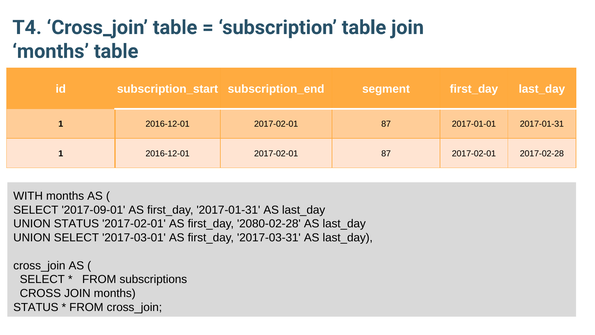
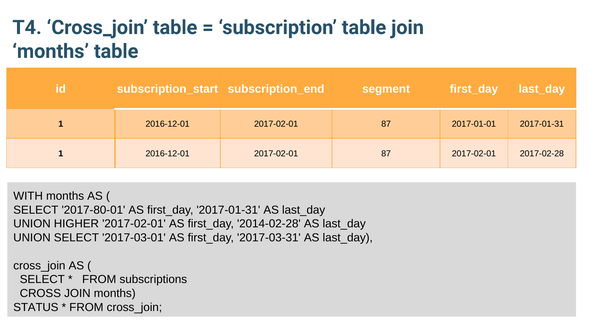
2017-09-01: 2017-09-01 -> 2017-80-01 (93, 210)
UNION STATUS: STATUS -> HIGHER (76, 224)
2080-02-28: 2080-02-28 -> 2014-02-28 (269, 224)
